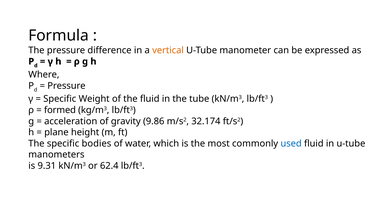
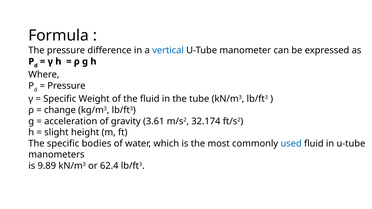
vertical colour: orange -> blue (168, 50)
formed: formed -> change (60, 110)
9.86: 9.86 -> 3.61 (154, 121)
plane: plane -> slight (56, 133)
9.31: 9.31 -> 9.89 (47, 166)
